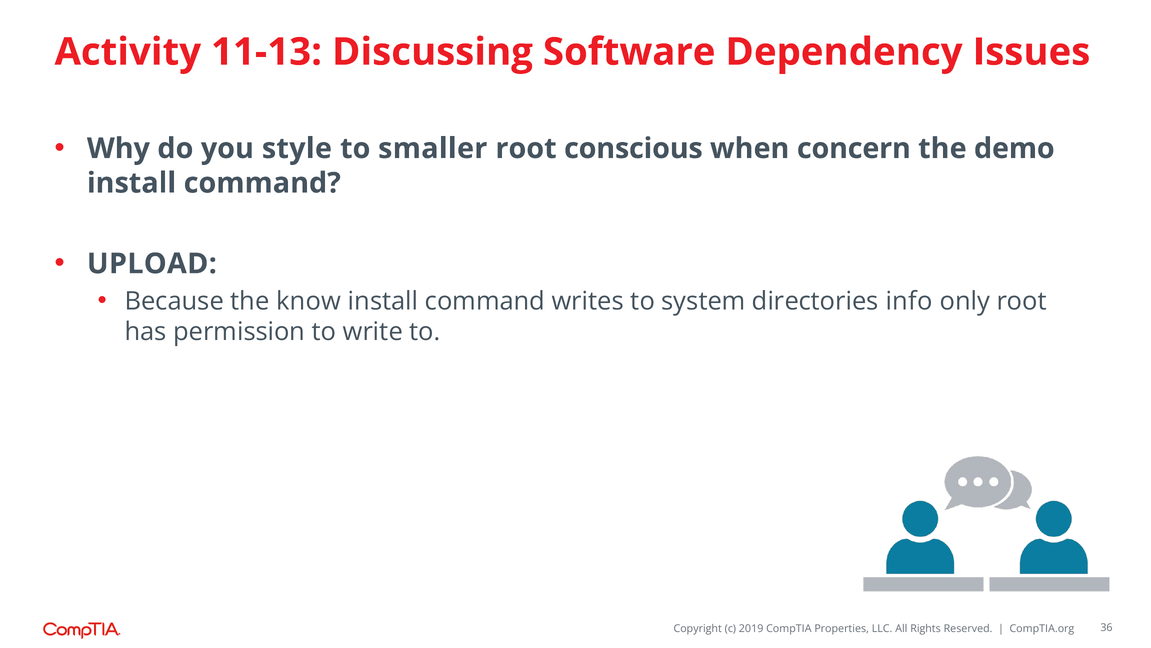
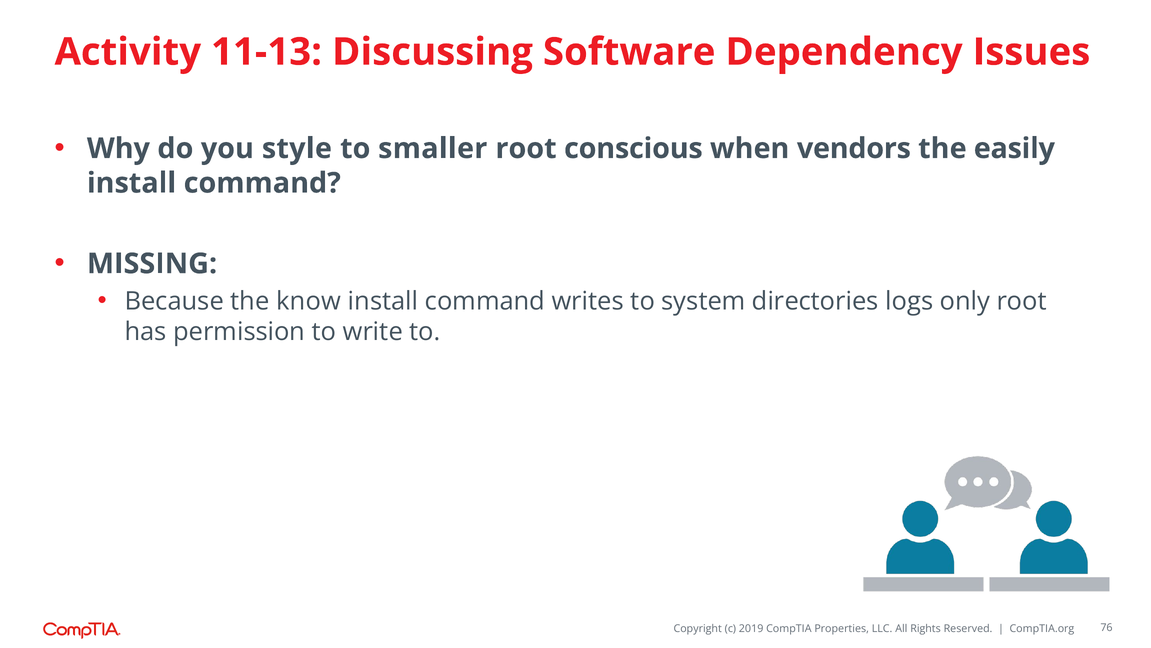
concern: concern -> vendors (854, 148)
demo: demo -> easily (1014, 148)
UPLOAD: UPLOAD -> MISSING (152, 264)
info: info -> logs (909, 301)
36: 36 -> 76 (1106, 627)
